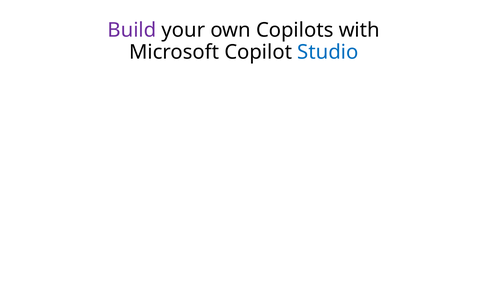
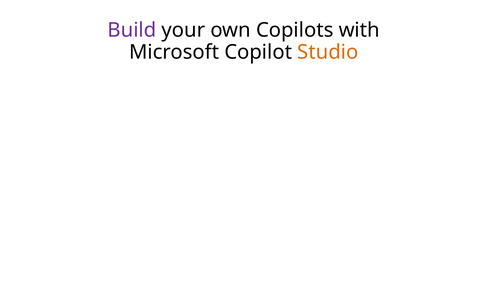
Studio colour: blue -> orange (328, 52)
